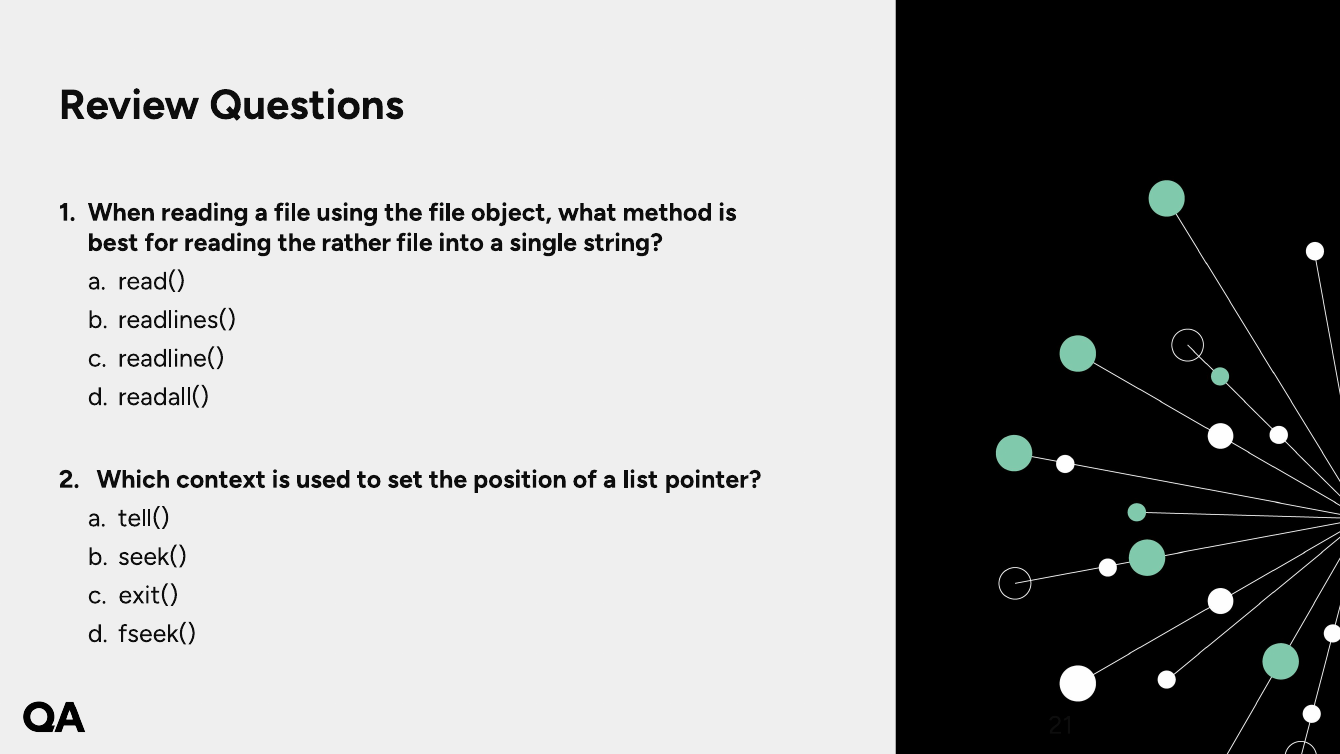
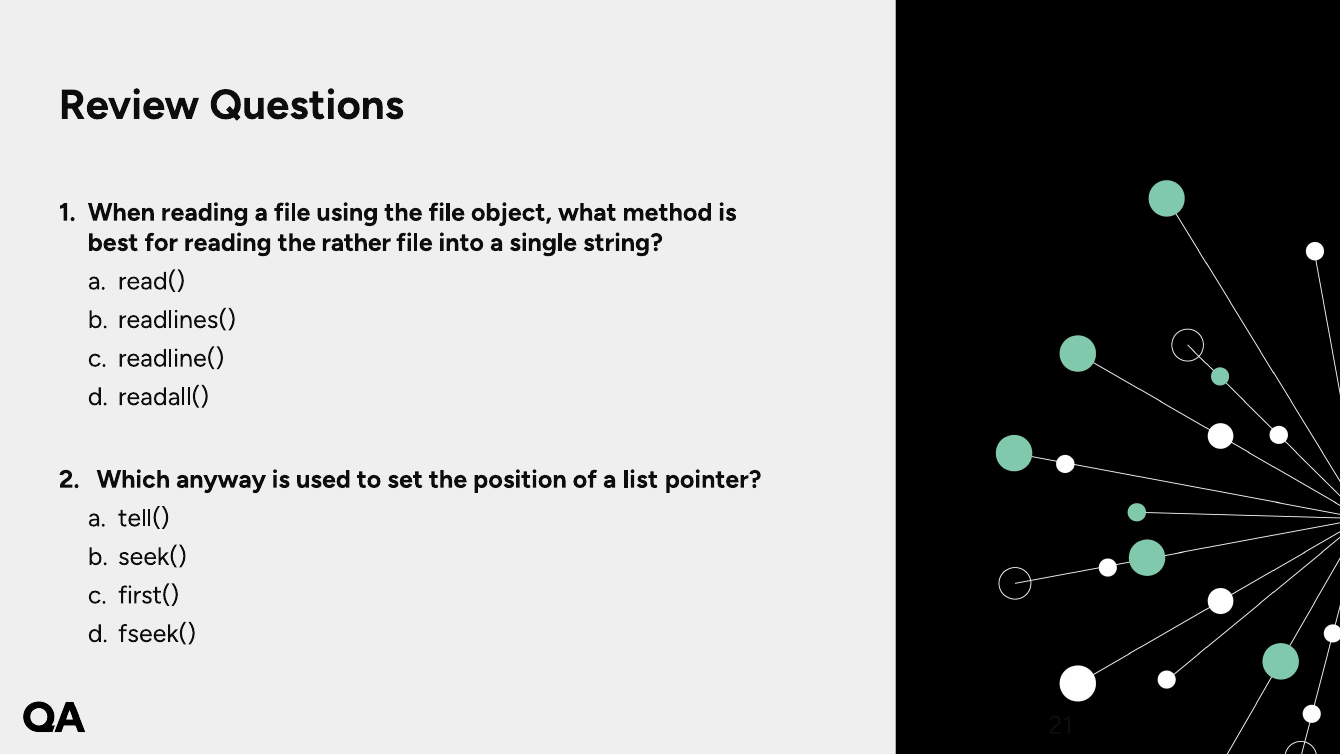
context: context -> anyway (221, 479)
exit(: exit( -> first( (149, 595)
